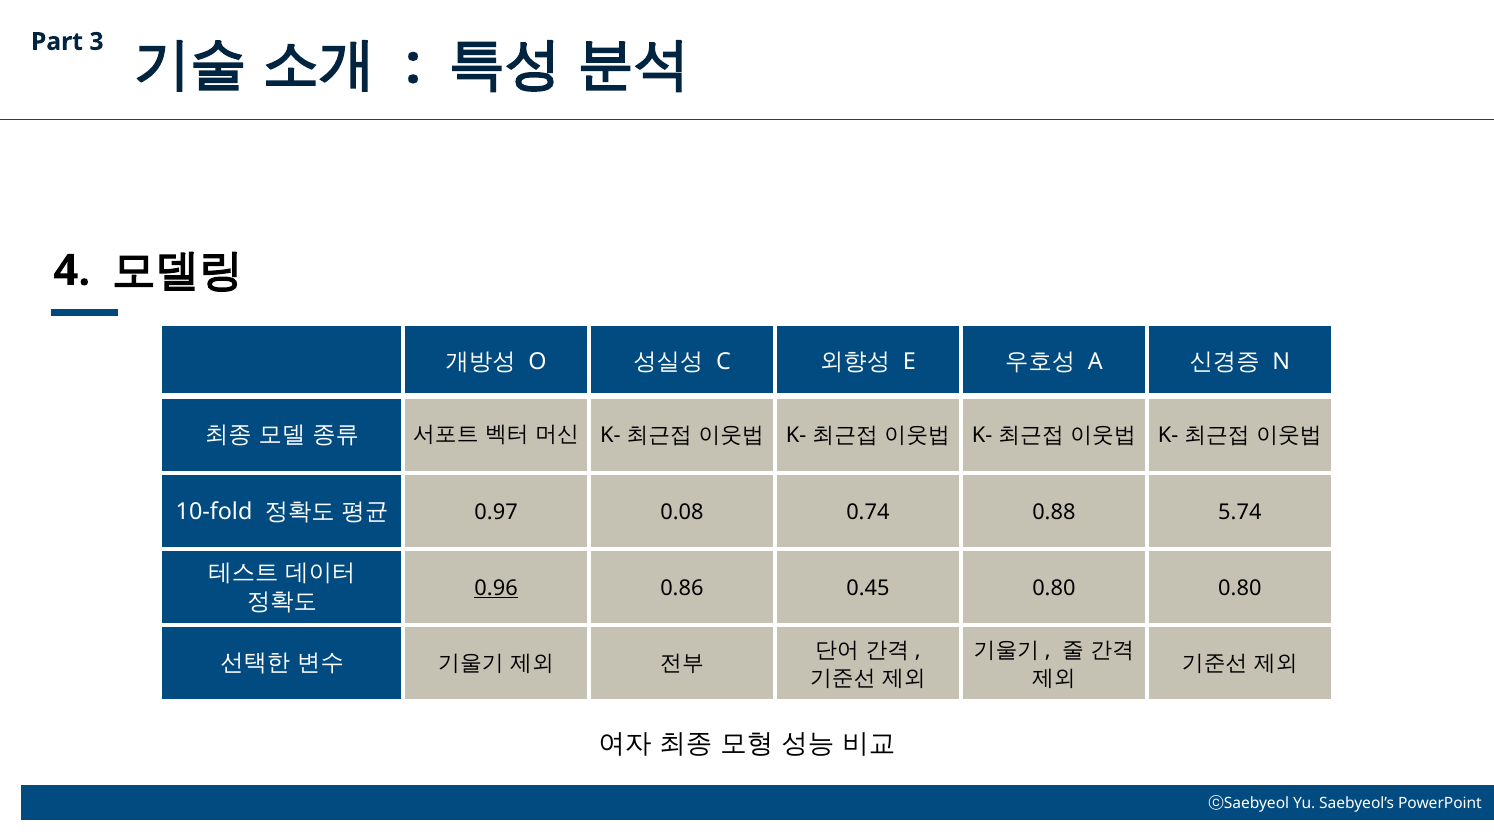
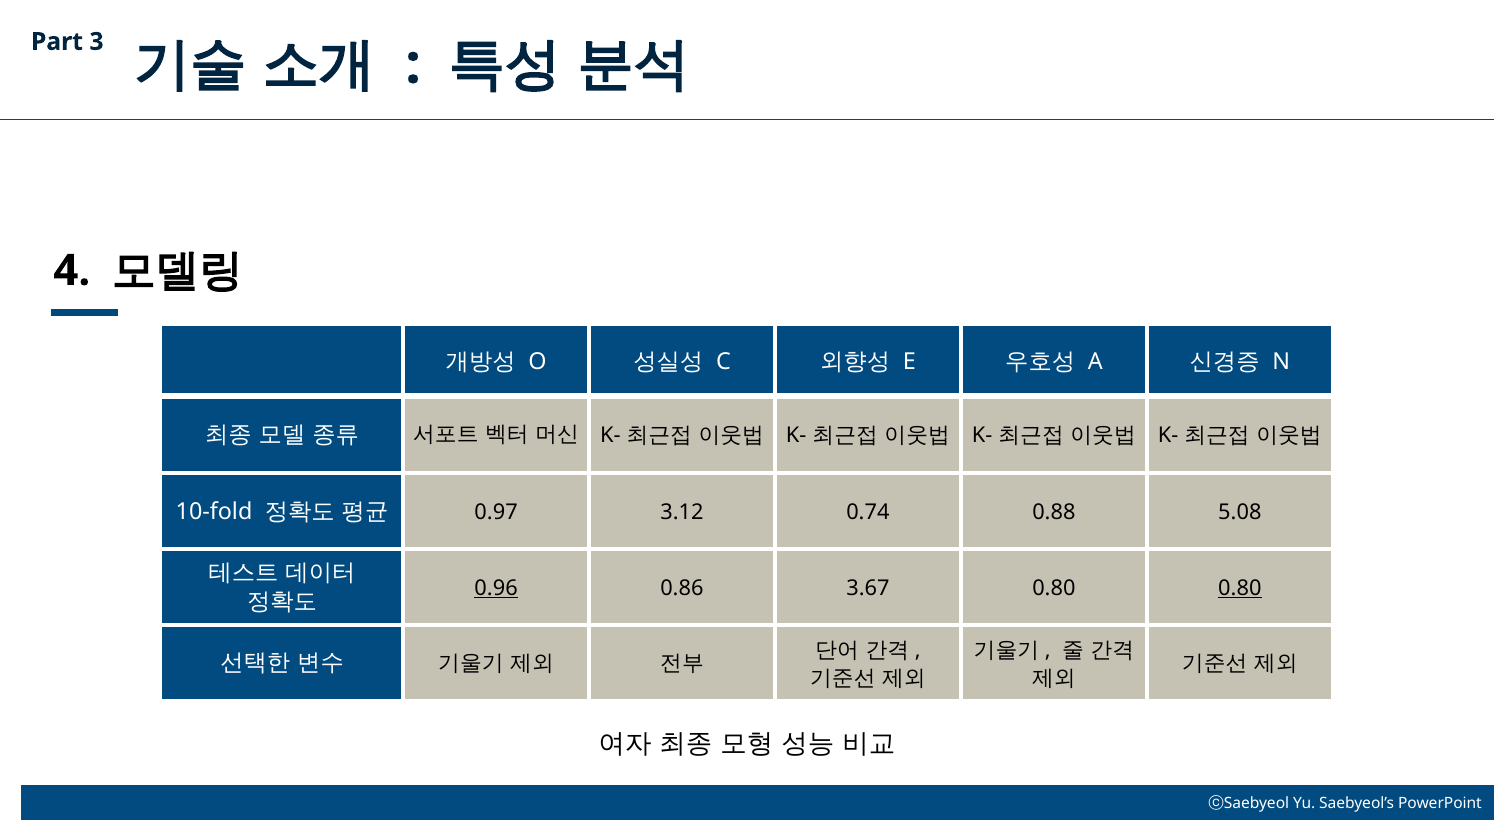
0.08: 0.08 -> 3.12 (682, 512)
5.74: 5.74 -> 5.08 (1240, 512)
0.45: 0.45 -> 3.67 (868, 589)
0.80 underline: none -> present (1240, 589)
